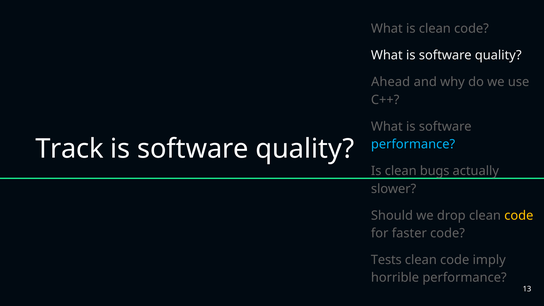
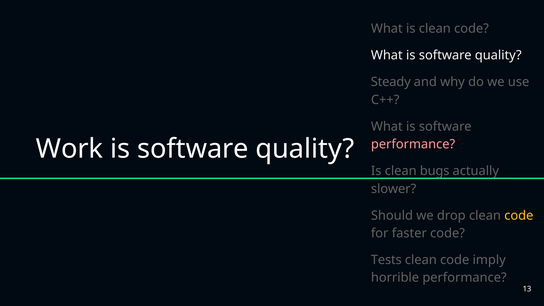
Ahead: Ahead -> Steady (391, 82)
performance colour: light blue -> pink (413, 144)
Track: Track -> Work (69, 149)
